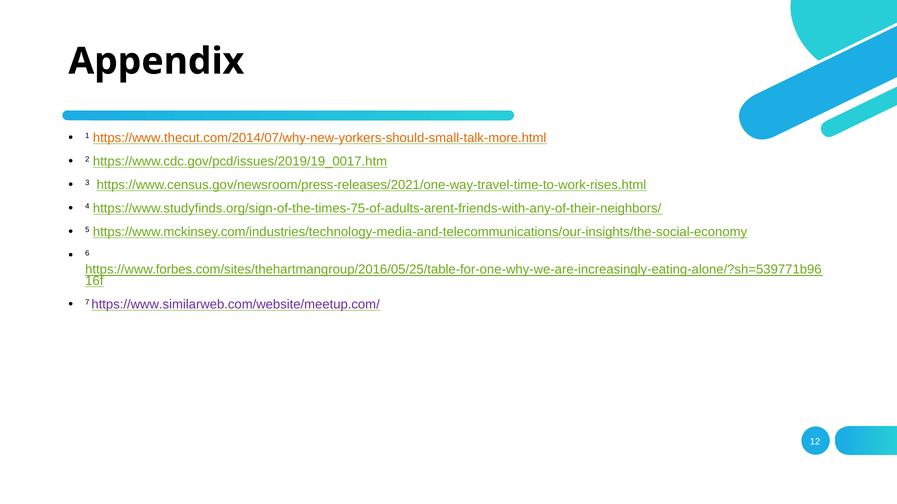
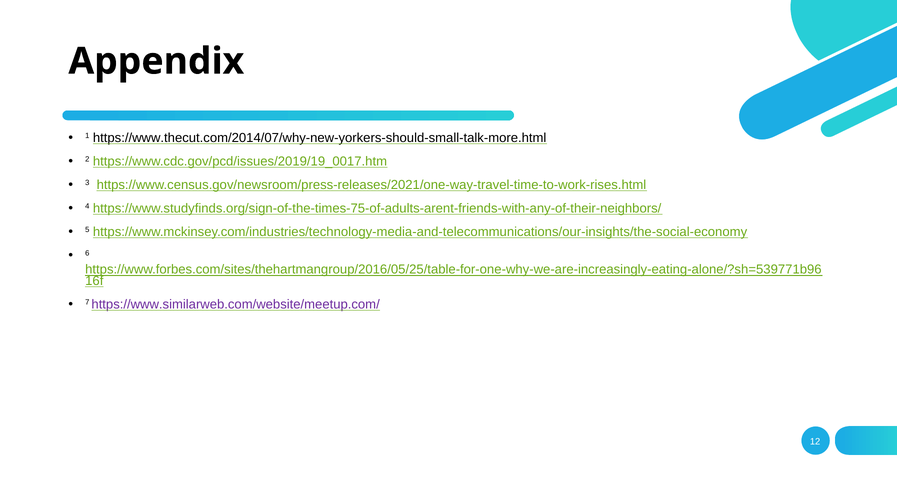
https://www.thecut.com/2014/07/why-new-yorkers-should-small-talk-more.html colour: orange -> black (320, 138)
